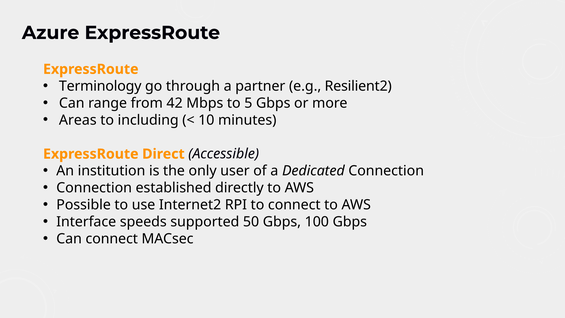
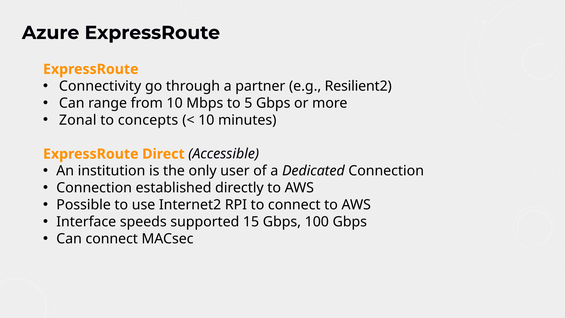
Terminology: Terminology -> Connectivity (100, 86)
from 42: 42 -> 10 (175, 103)
Areas: Areas -> Zonal (78, 120)
including: including -> concepts (148, 120)
50: 50 -> 15 (251, 222)
